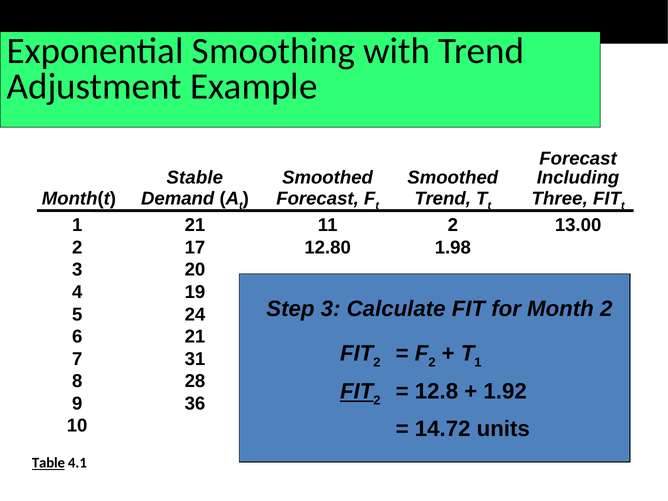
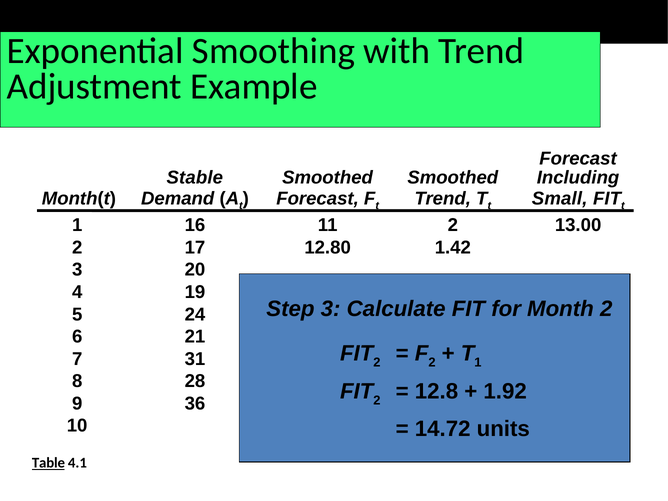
Three: Three -> Small (560, 199)
1 21: 21 -> 16 (195, 225)
1.98: 1.98 -> 1.42 (453, 248)
FIT underline: present -> none (357, 392)
